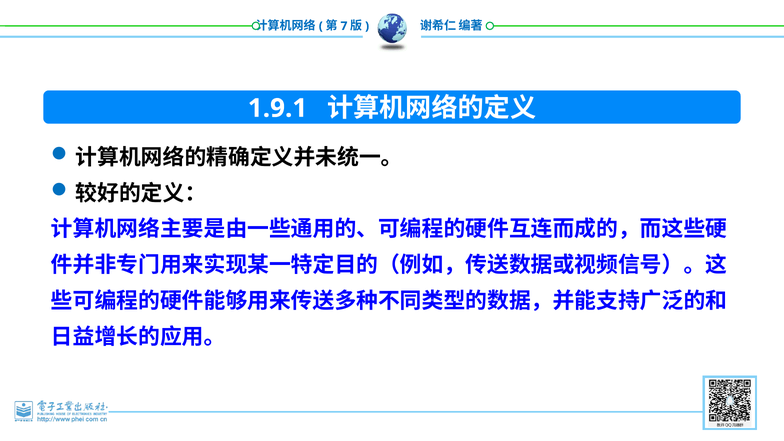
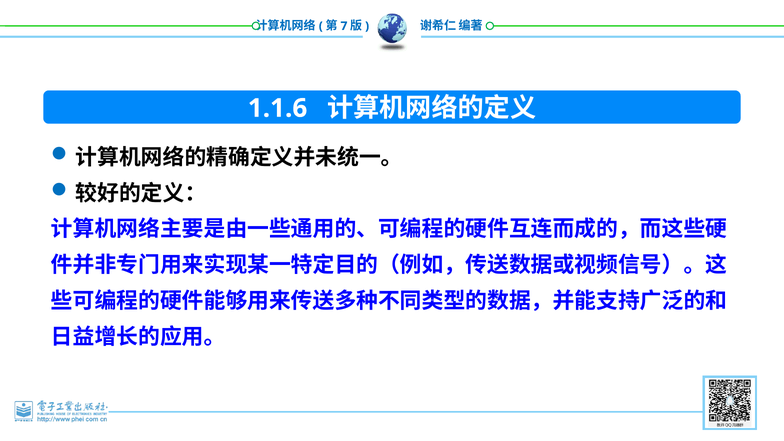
1.9.1: 1.9.1 -> 1.1.6 (278, 108)
